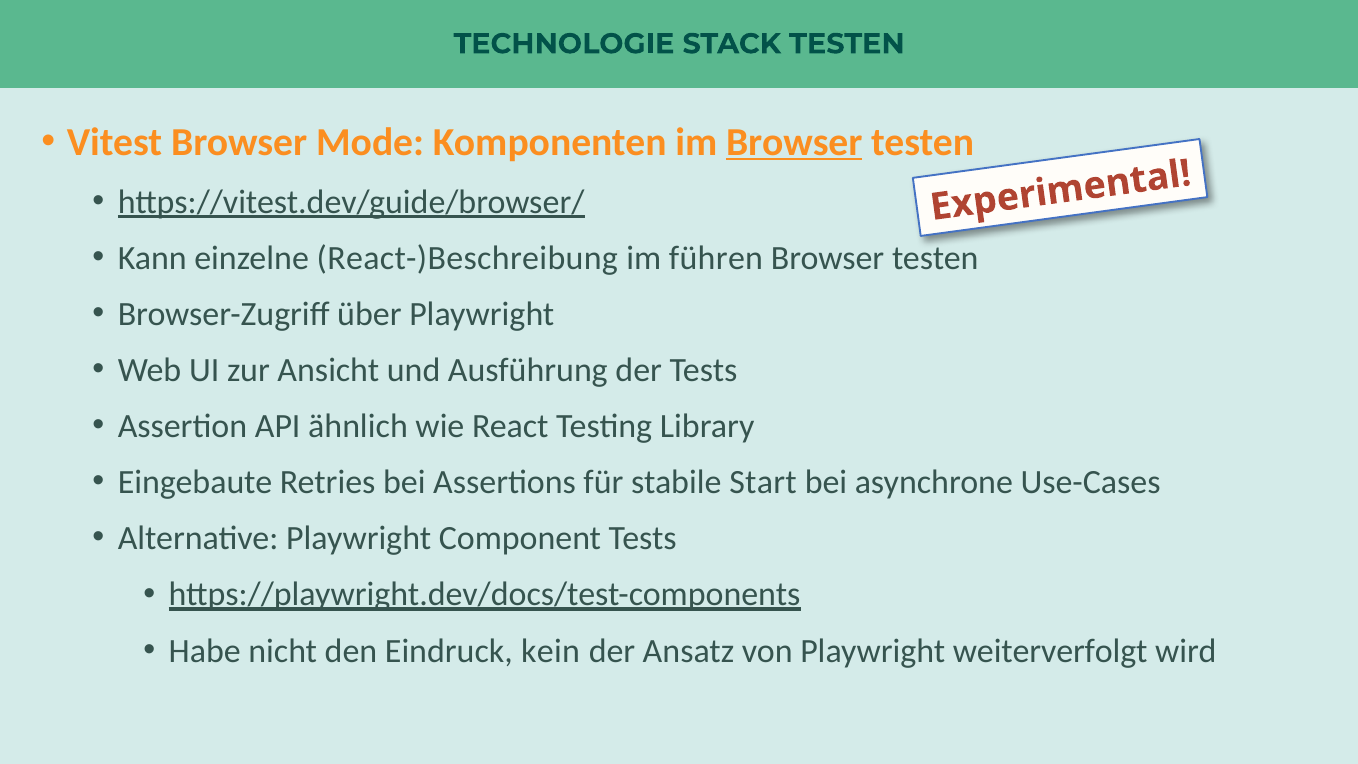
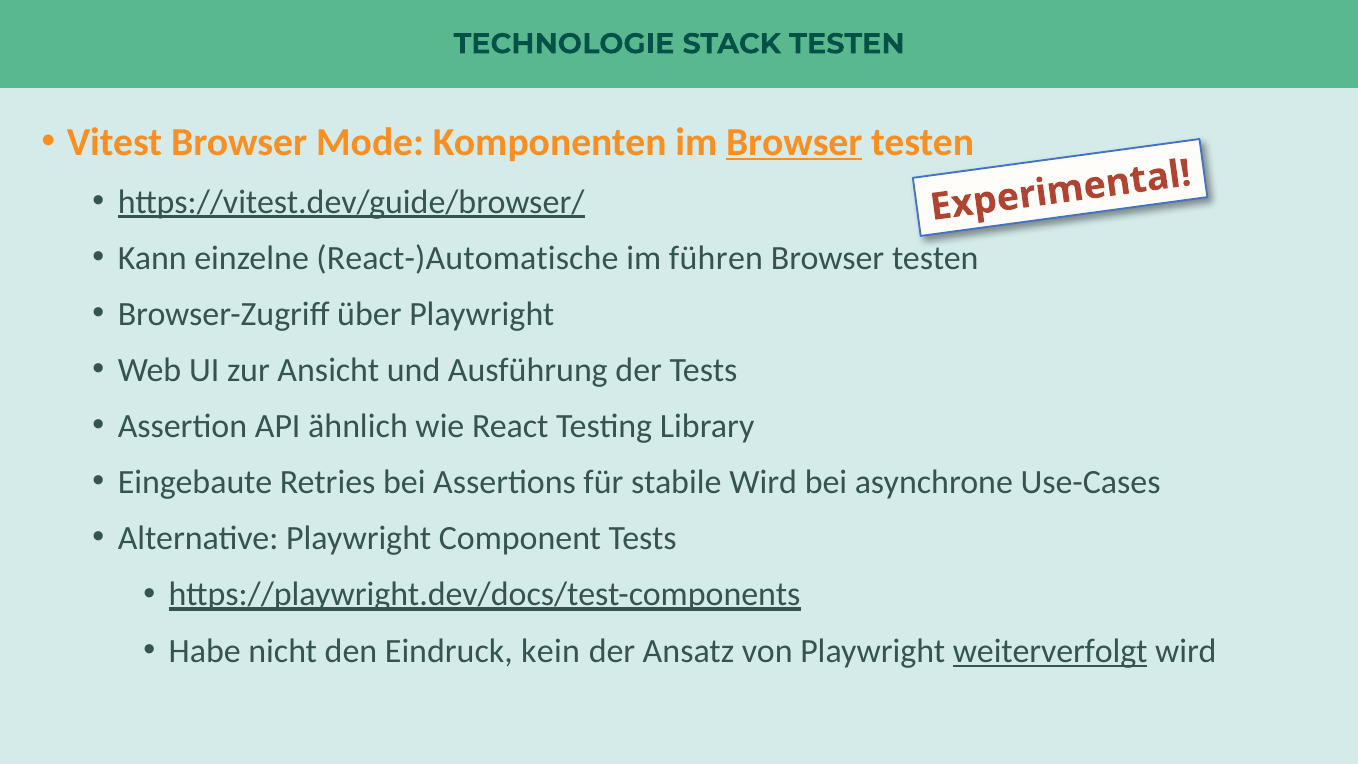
React-)Beschreibung: React-)Beschreibung -> React-)Automatische (467, 259)
stabile Start: Start -> Wird (763, 482)
weiterverfolgt underline: none -> present (1050, 651)
